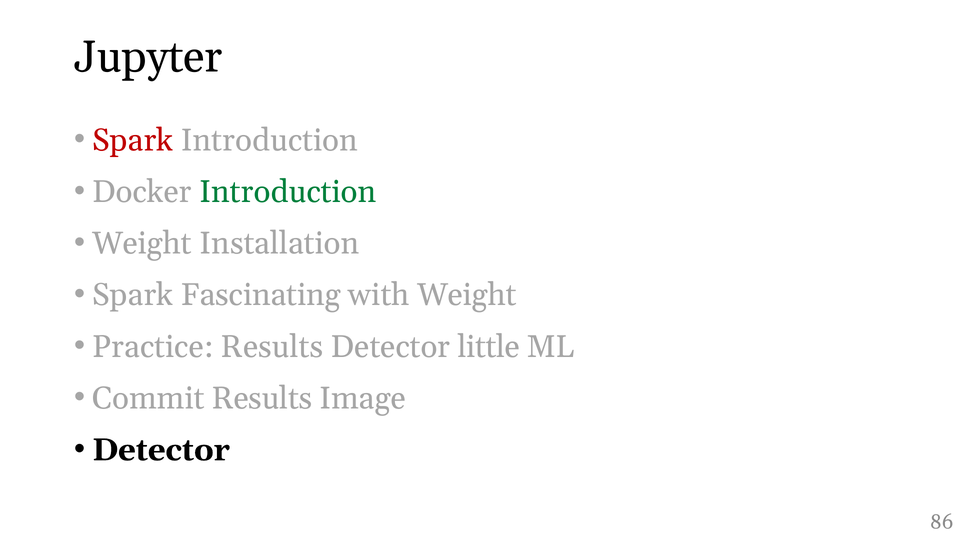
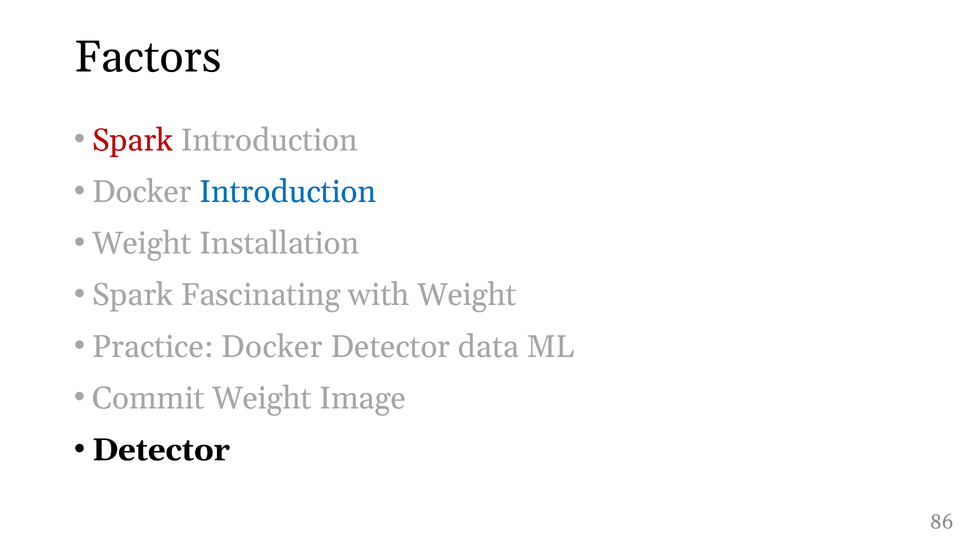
Jupyter: Jupyter -> Factors (148, 57)
Introduction colour: green -> blue (288, 192)
Practice Results: Results -> Docker (272, 347)
little: little -> data (488, 347)
Commit Results: Results -> Weight (262, 398)
